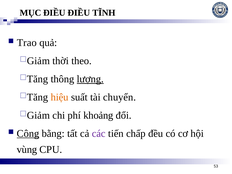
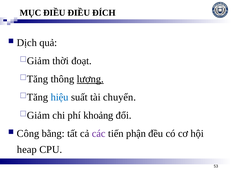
TĨNH: TĨNH -> ĐÍCH (104, 13)
Trao: Trao -> Dịch (27, 43)
theo: theo -> đoạt (82, 61)
hiệu colour: orange -> blue (60, 97)
Công underline: present -> none (28, 133)
chấp: chấp -> phận (136, 133)
vùng: vùng -> heap (27, 150)
